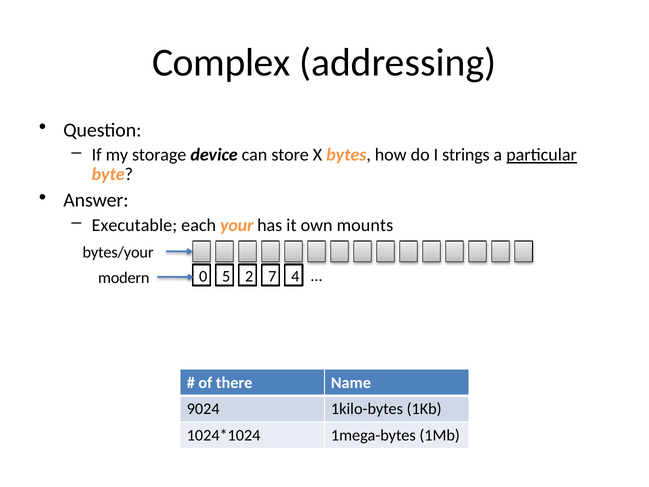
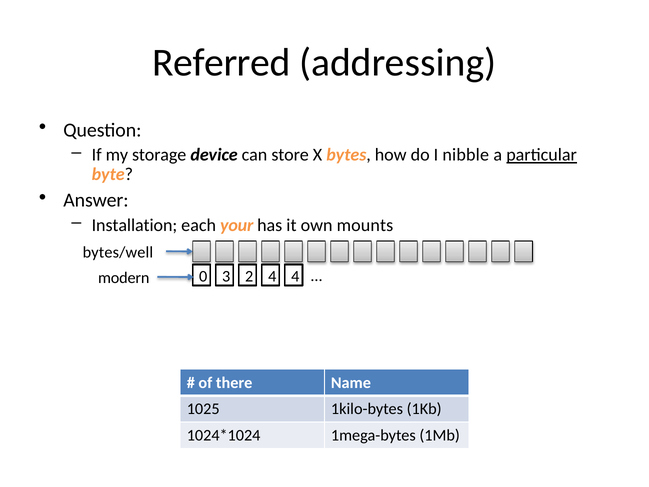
Complex: Complex -> Referred (221, 63)
strings: strings -> nibble (466, 155)
Executable: Executable -> Installation (134, 225)
bytes/your: bytes/your -> bytes/well (118, 252)
5: 5 -> 3 (226, 276)
2 7: 7 -> 4 (272, 276)
9024: 9024 -> 1025 (203, 409)
